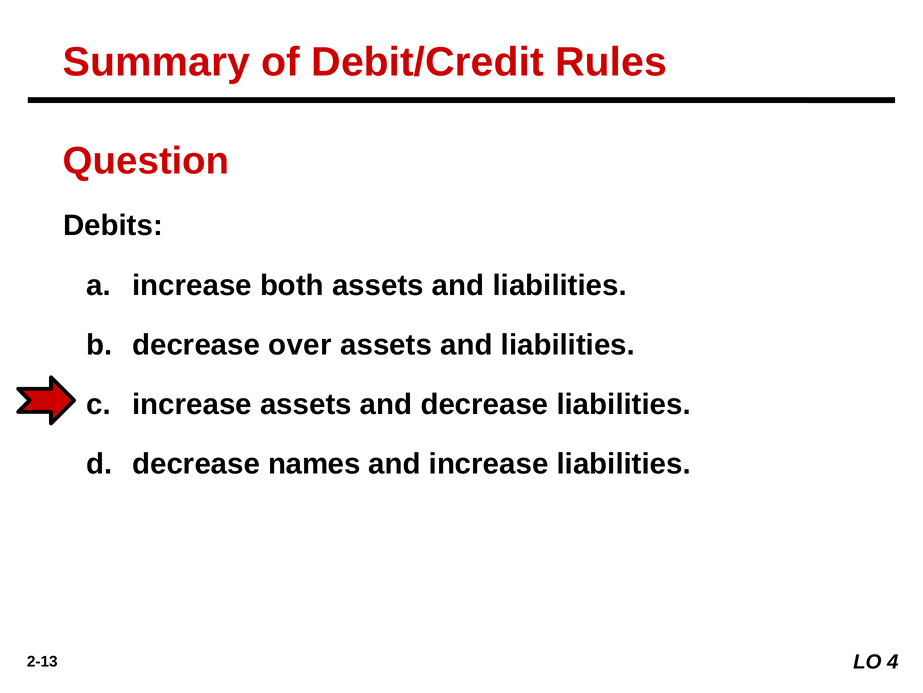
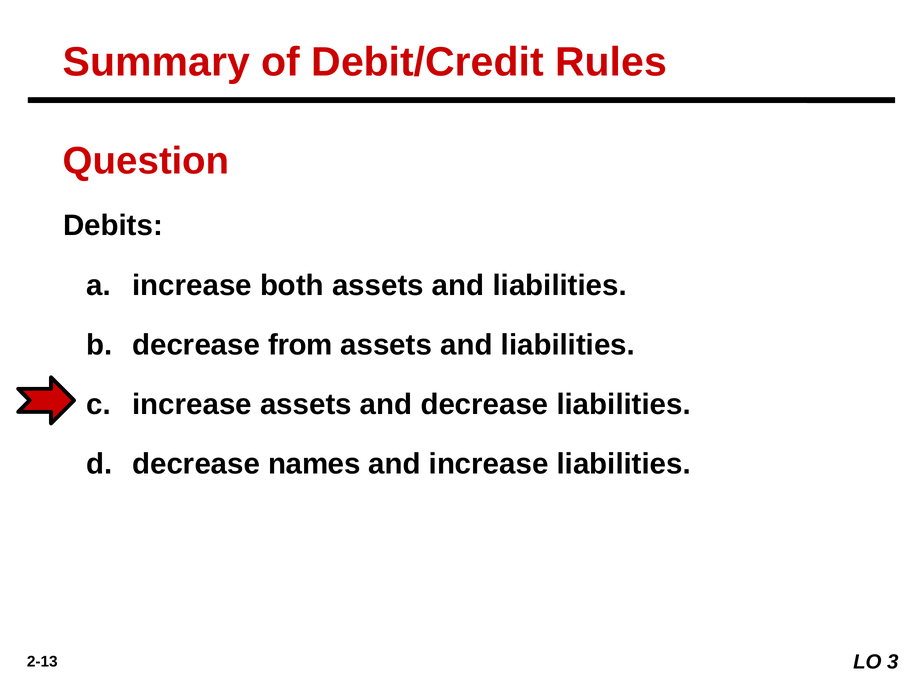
over: over -> from (300, 345)
4: 4 -> 3 (893, 661)
